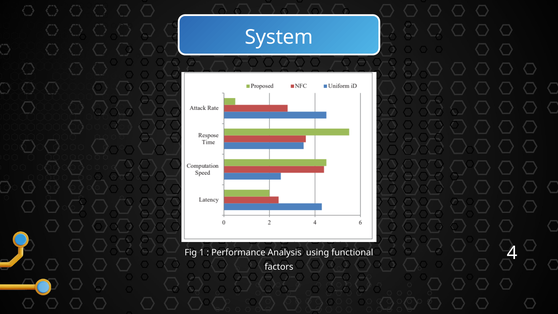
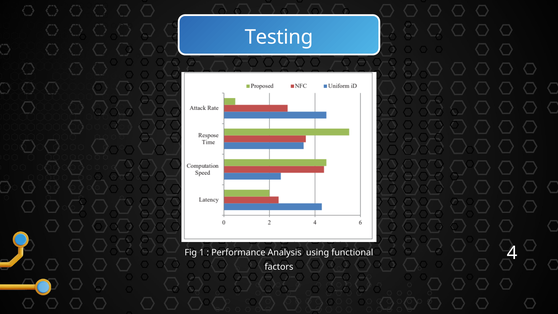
System: System -> Testing (279, 37)
